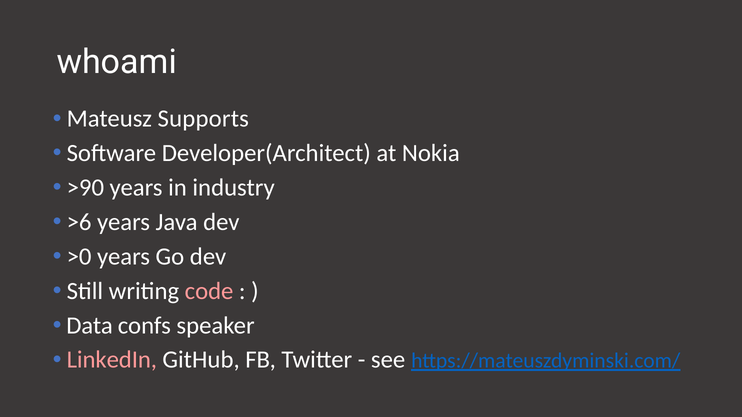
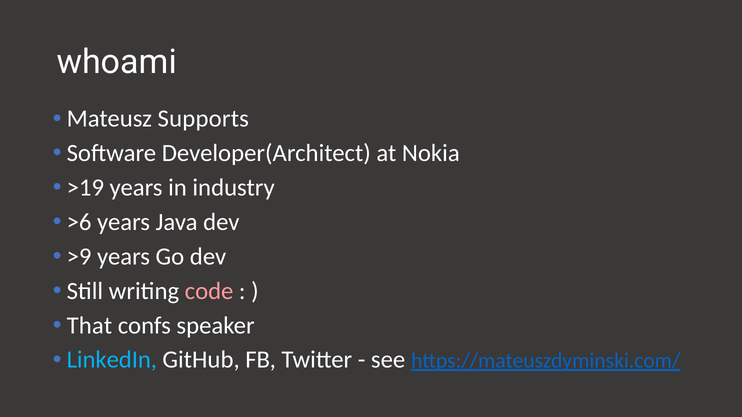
>90: >90 -> >19 (85, 188)
>0: >0 -> >9 (79, 257)
Data: Data -> That (89, 326)
LinkedIn colour: pink -> light blue (112, 360)
